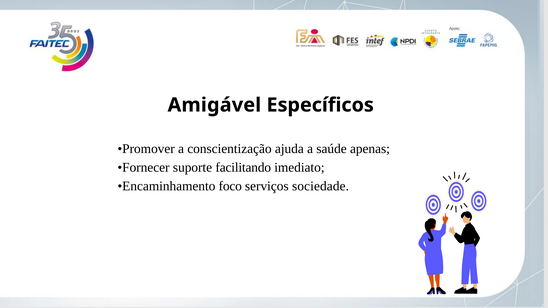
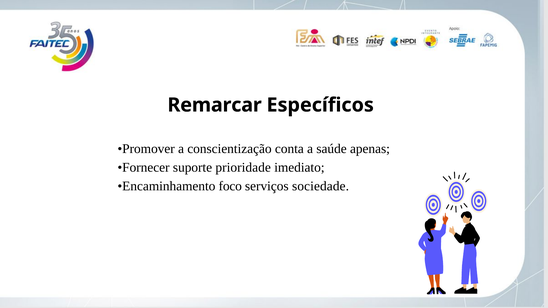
Amigável: Amigável -> Remarcar (215, 105)
ajuda: ajuda -> conta (289, 149)
facilitando: facilitando -> prioridade (243, 168)
